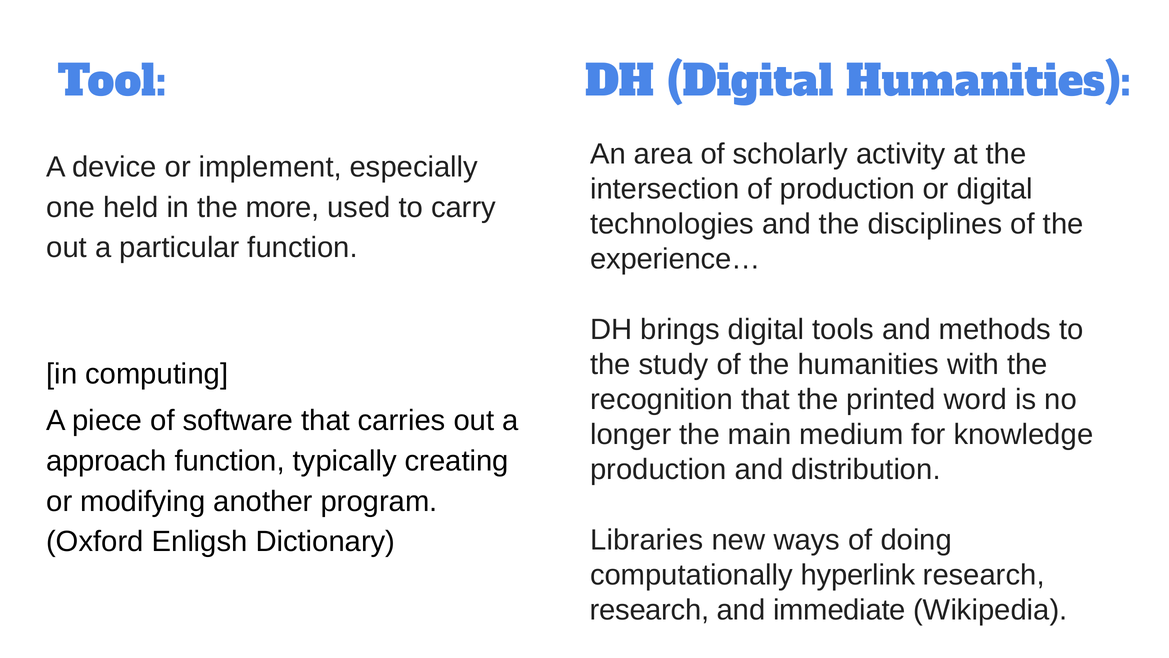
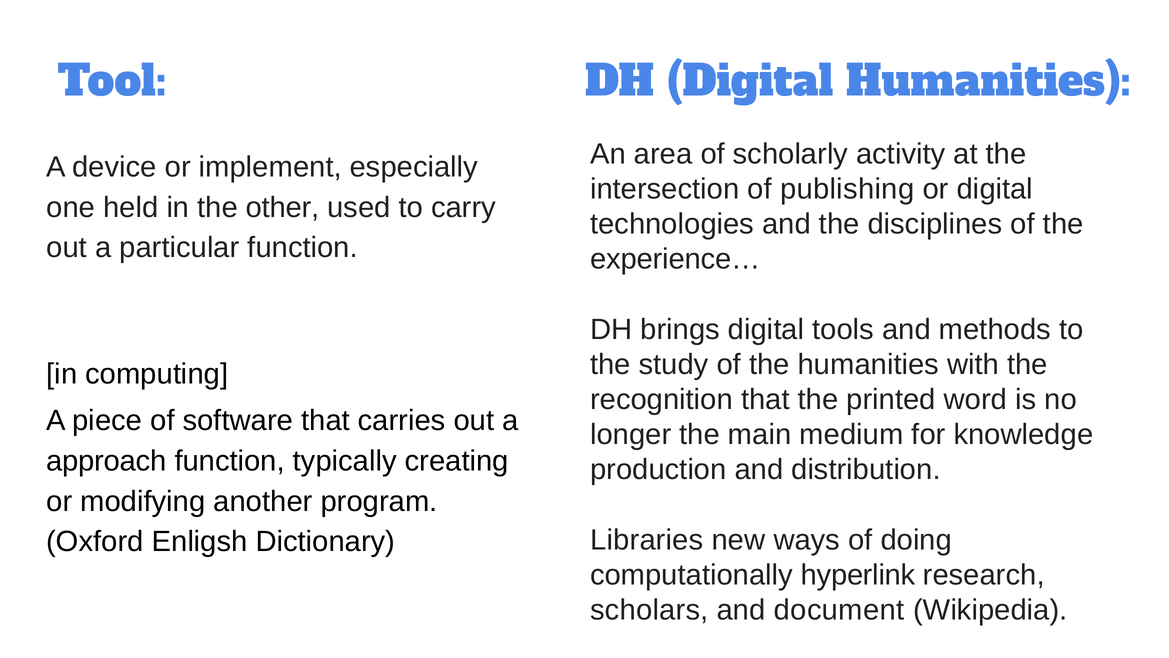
of production: production -> publishing (847, 189)
more: more -> other (283, 207)
research: research -> scholars (649, 610)
immediate: immediate -> document (839, 610)
